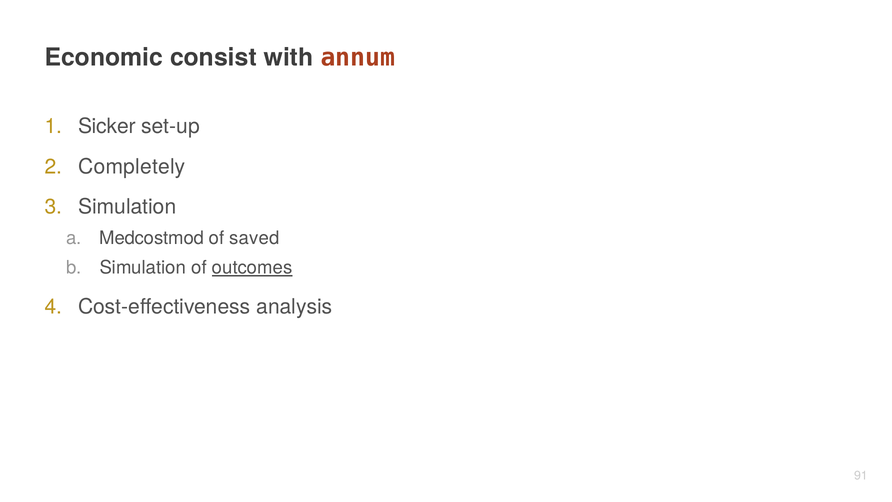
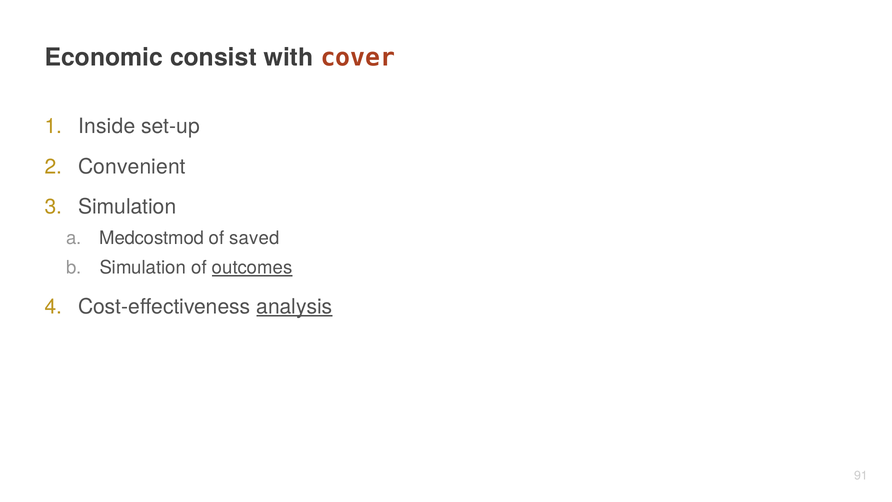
annum: annum -> cover (358, 57)
Sicker: Sicker -> Inside (107, 126)
Completely: Completely -> Convenient (132, 167)
analysis underline: none -> present (294, 306)
